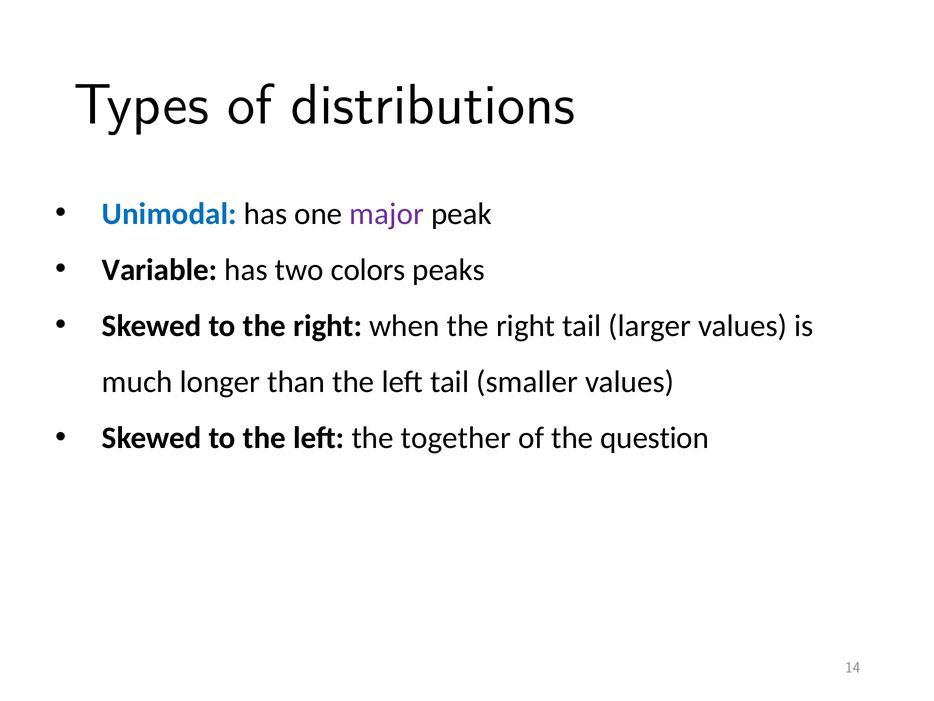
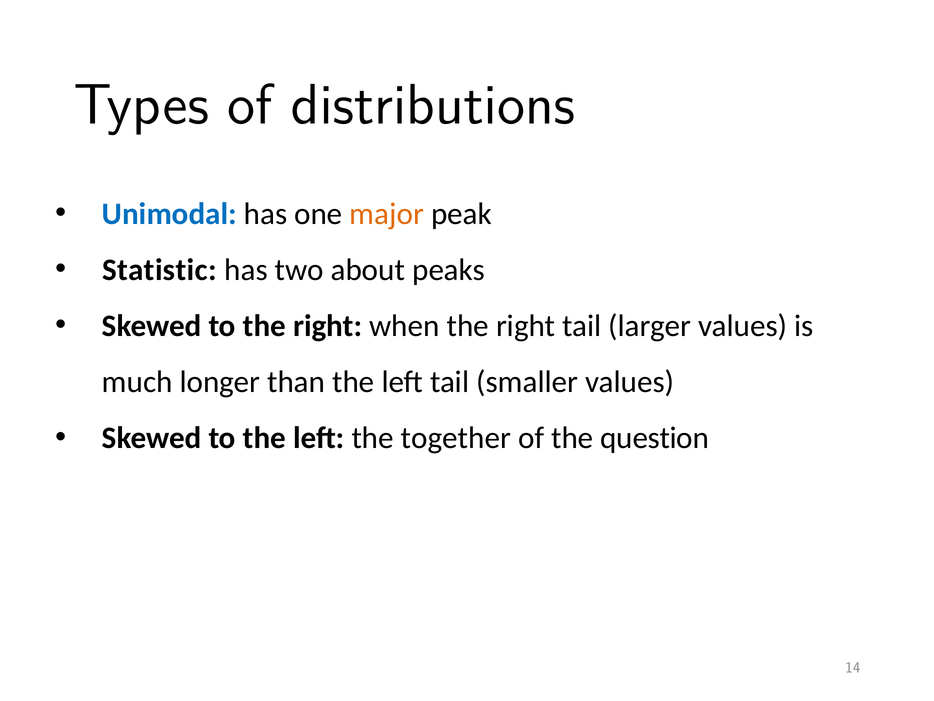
major colour: purple -> orange (387, 214)
Variable: Variable -> Statistic (159, 270)
colors: colors -> about (368, 270)
